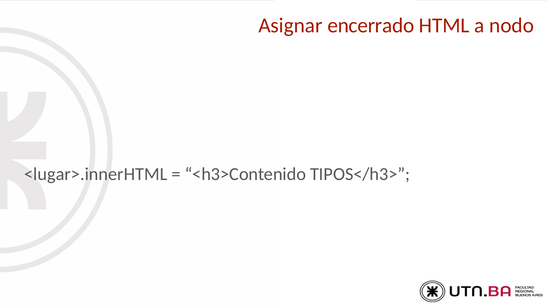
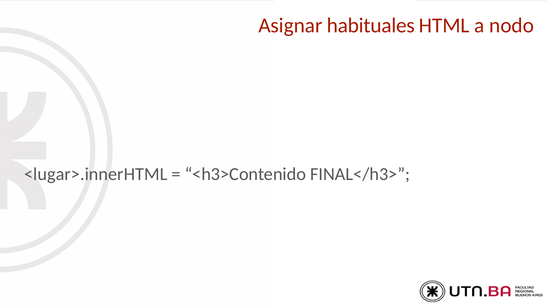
encerrado: encerrado -> habituales (371, 25)
TIPOS</h3>: TIPOS</h3> -> FINAL</h3> (360, 174)
